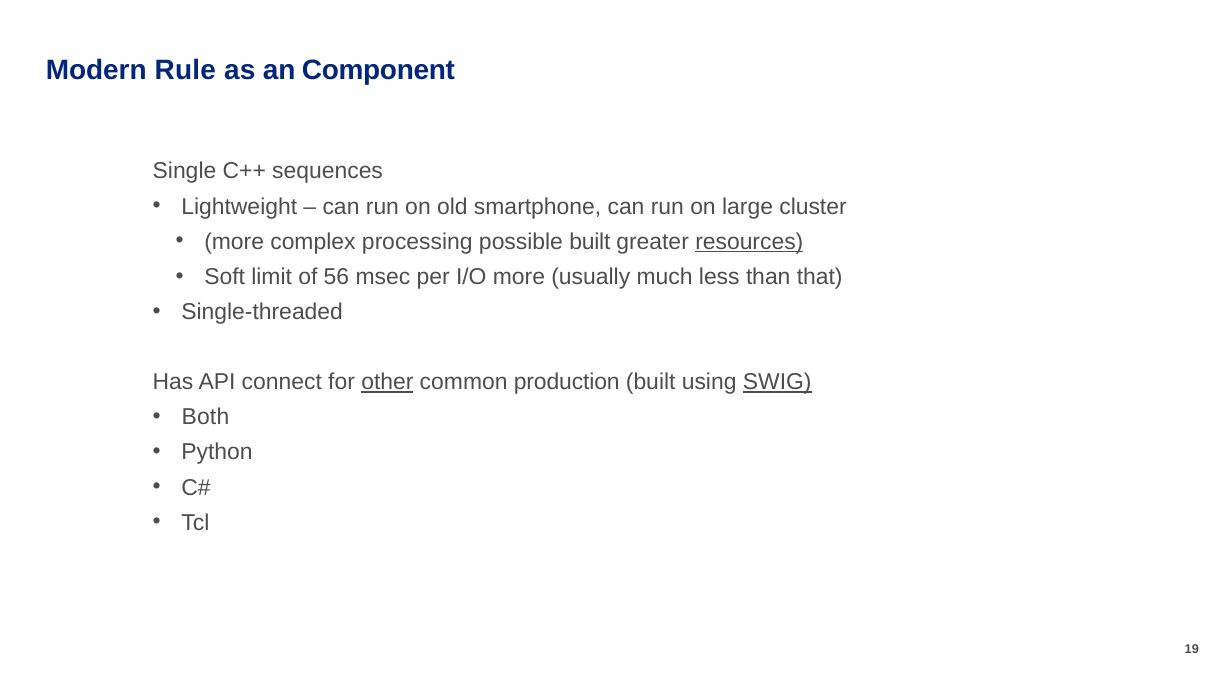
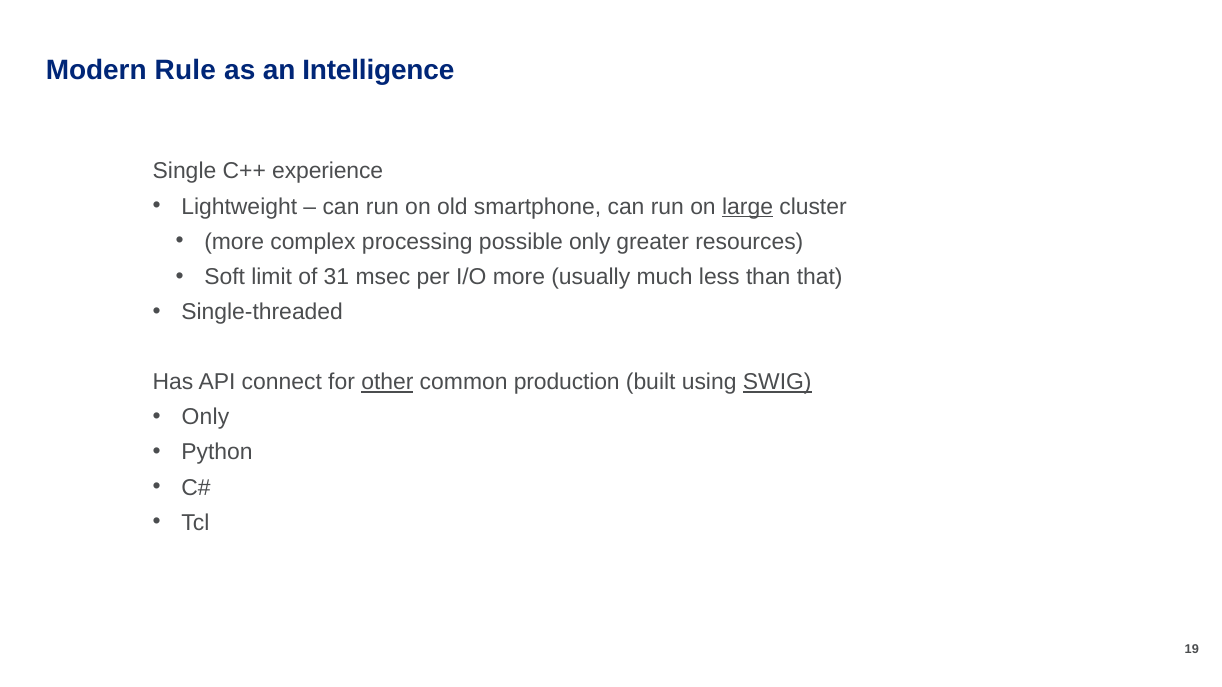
Component: Component -> Intelligence (378, 71)
sequences: sequences -> experience (328, 171)
large underline: none -> present (748, 207)
possible built: built -> only (590, 242)
resources underline: present -> none (749, 242)
56: 56 -> 31 (336, 277)
Both: Both -> Only (205, 417)
